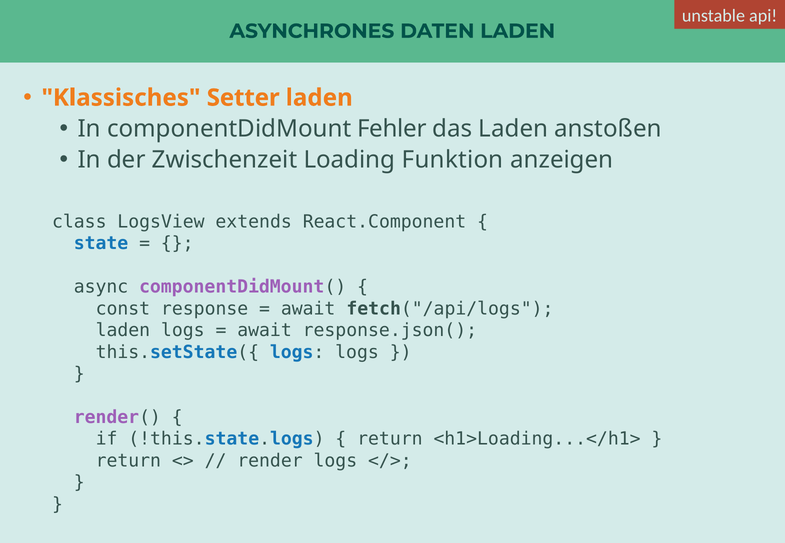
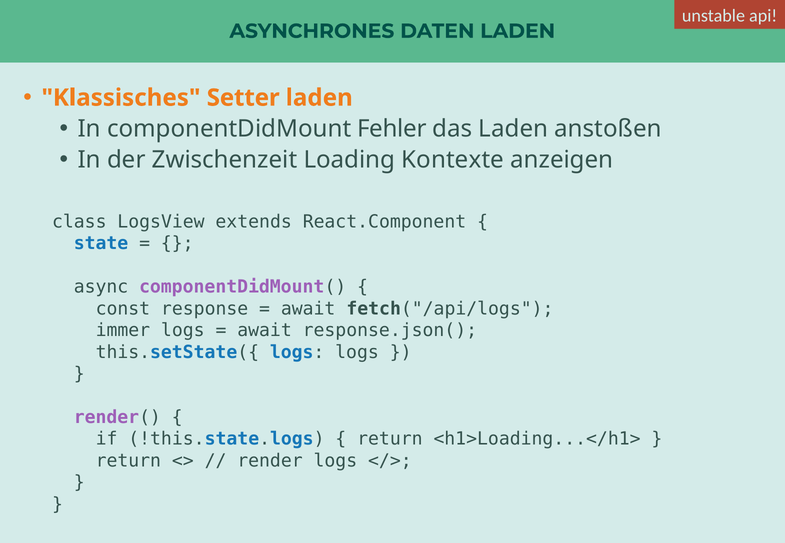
Funktion: Funktion -> Kontexte (453, 160)
laden: laden -> immer (123, 331)
